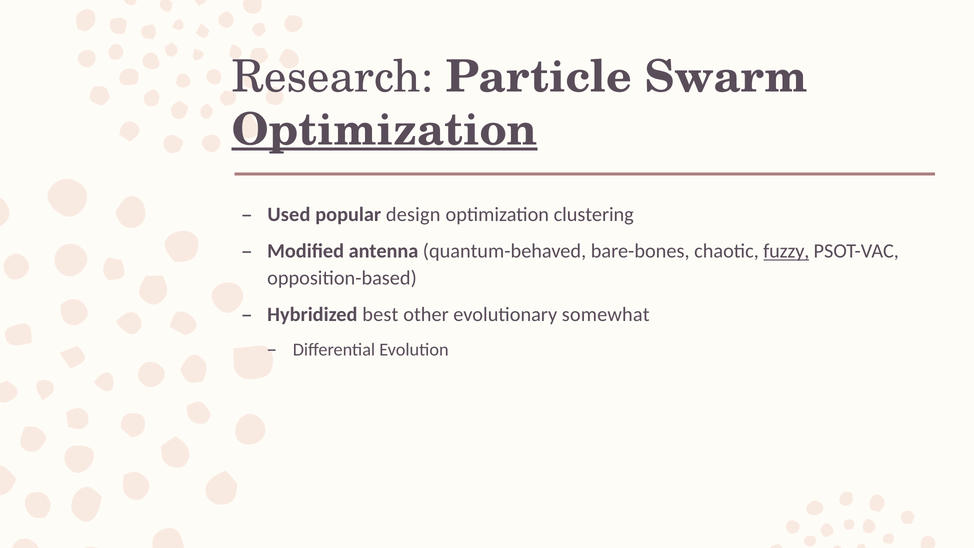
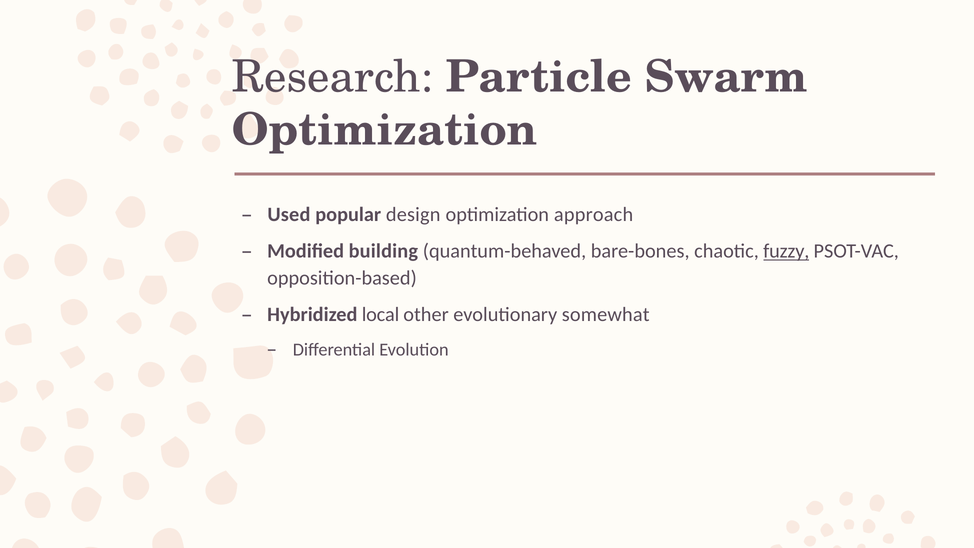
Optimization underline: present -> none (385, 130)
clustering: clustering -> approach (594, 215)
antenna: antenna -> building (383, 251)
best: best -> local (381, 315)
